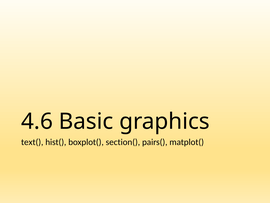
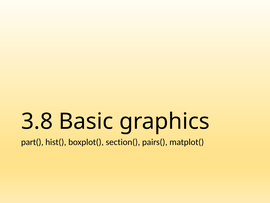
4.6: 4.6 -> 3.8 (37, 121)
text(: text( -> part( (32, 142)
